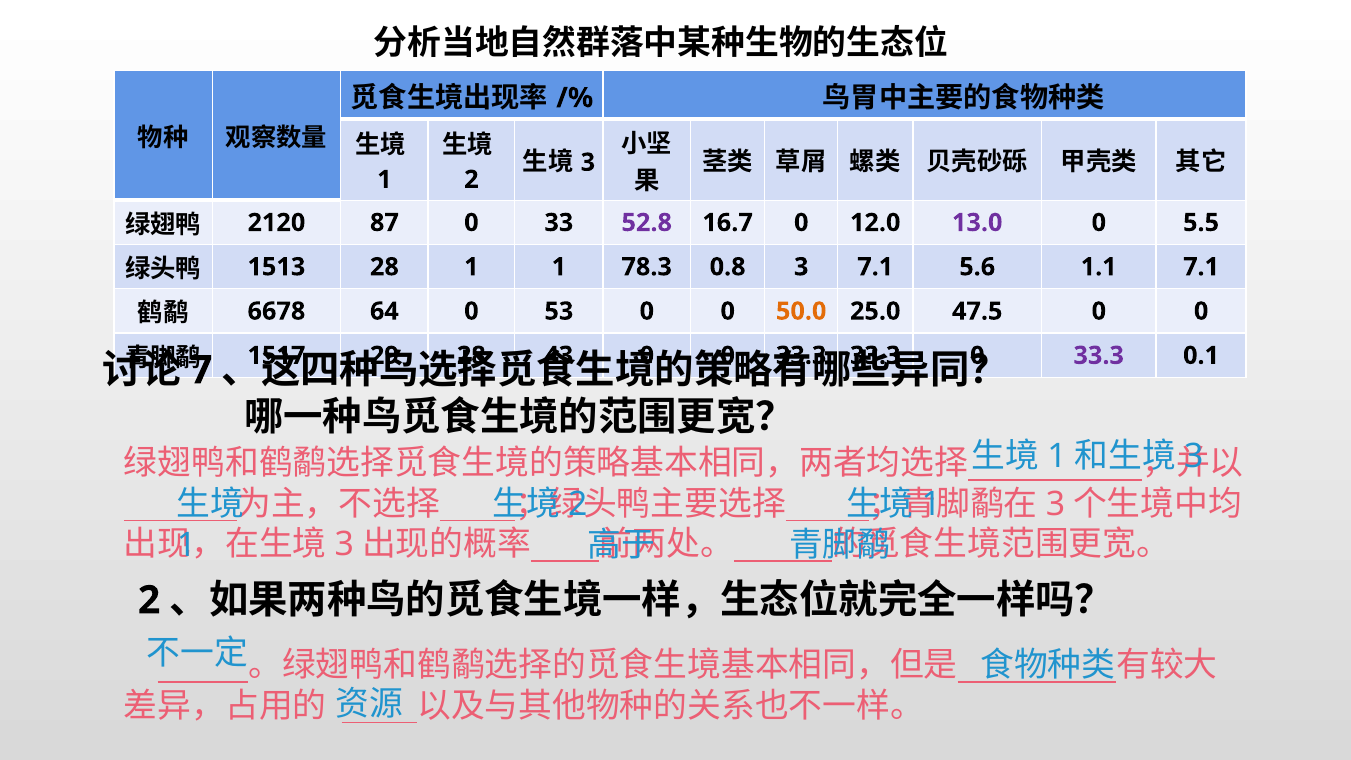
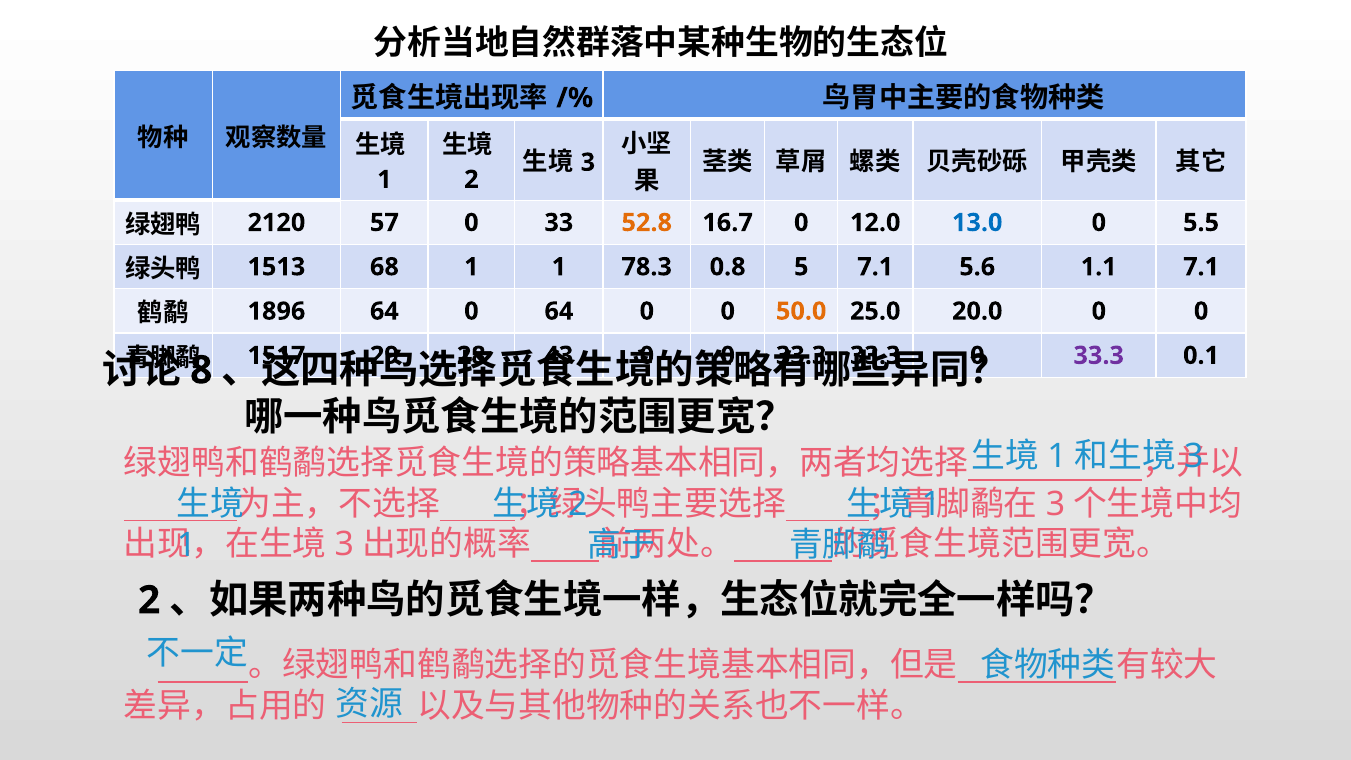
87: 87 -> 57 (384, 223)
52.8 colour: purple -> orange (647, 223)
13.0 colour: purple -> blue (977, 223)
1513 28: 28 -> 68 (384, 267)
0.8 3: 3 -> 5 (801, 267)
6678: 6678 -> 1896 (276, 311)
0 53: 53 -> 64 (559, 311)
47.5: 47.5 -> 20.0 (977, 311)
7: 7 -> 8 (201, 370)
